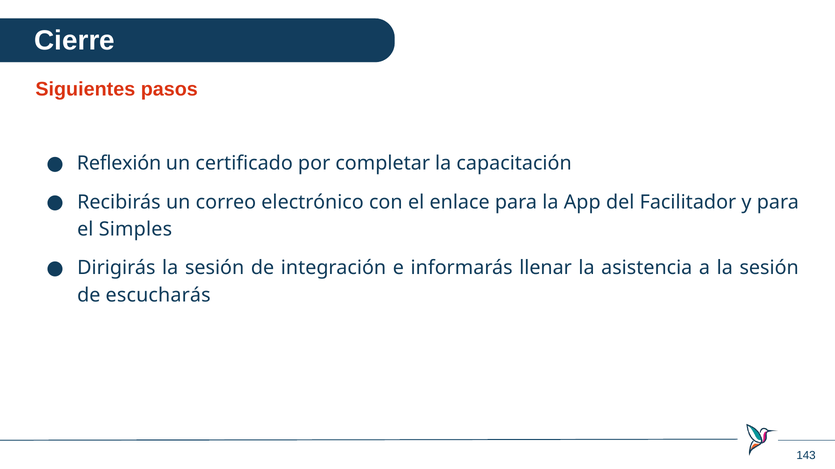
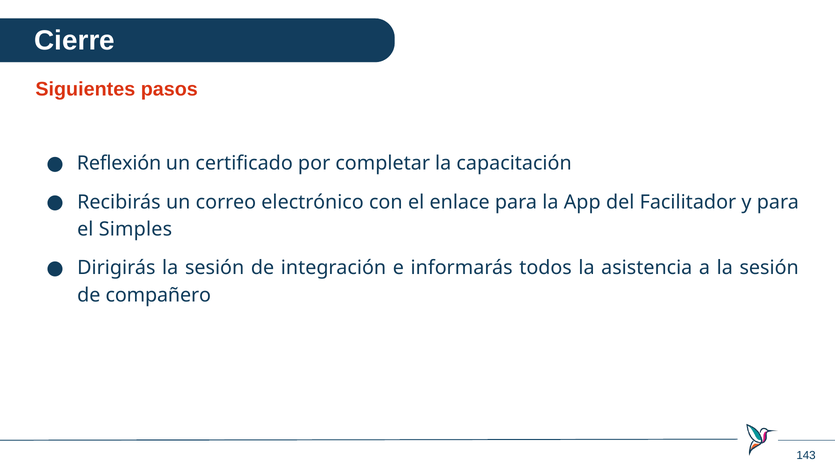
llenar: llenar -> todos (546, 268)
escucharás: escucharás -> compañero (158, 296)
